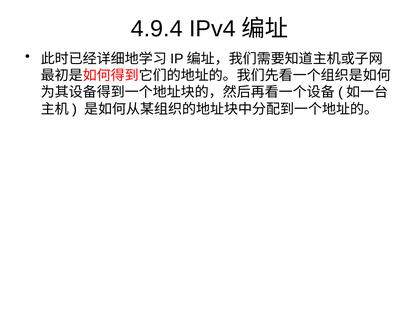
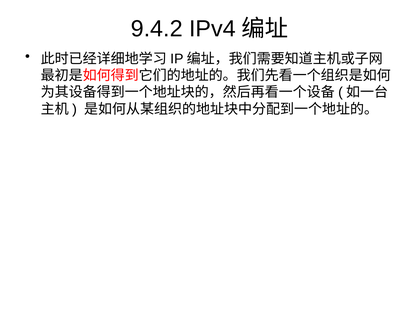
4.9.4: 4.9.4 -> 9.4.2 (157, 29)
